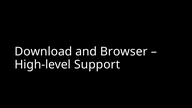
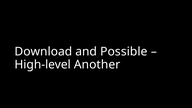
Browser: Browser -> Possible (124, 52)
Support: Support -> Another (97, 65)
